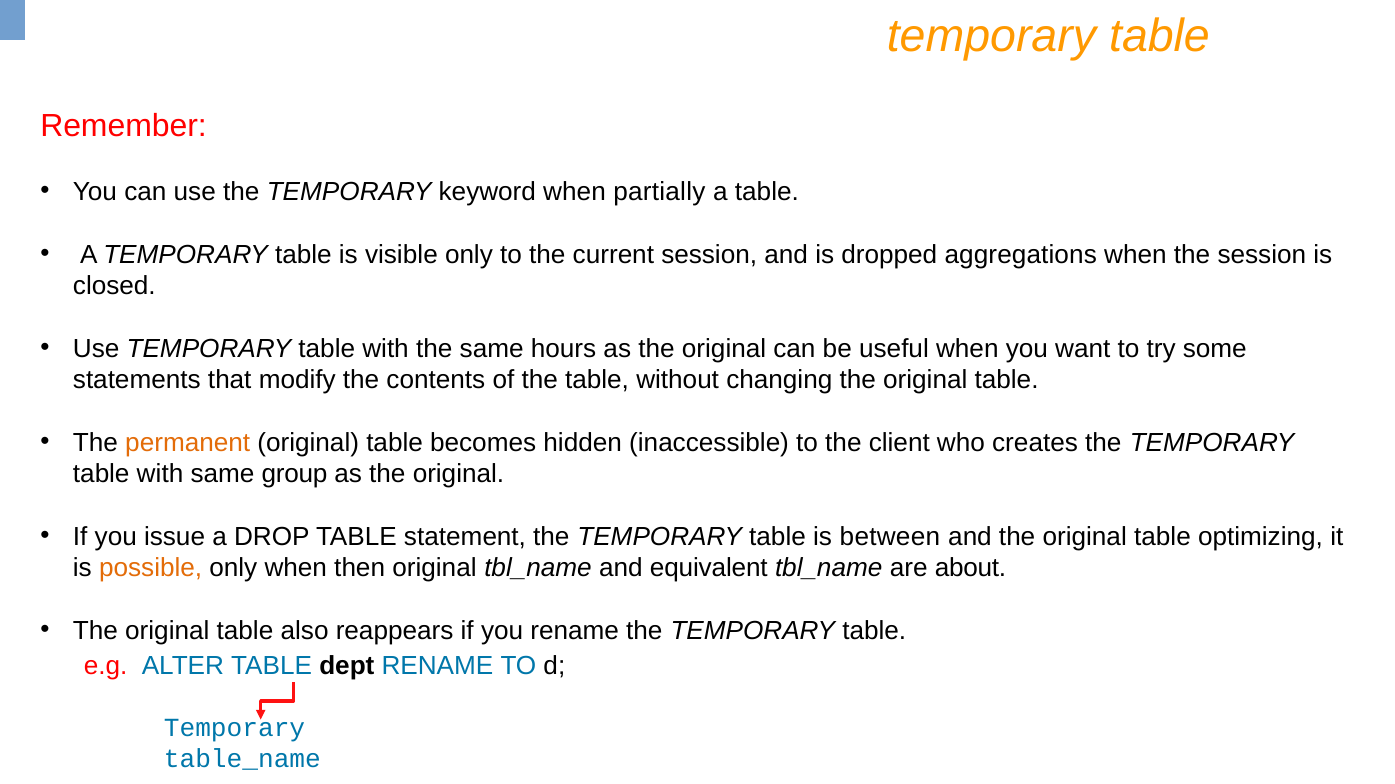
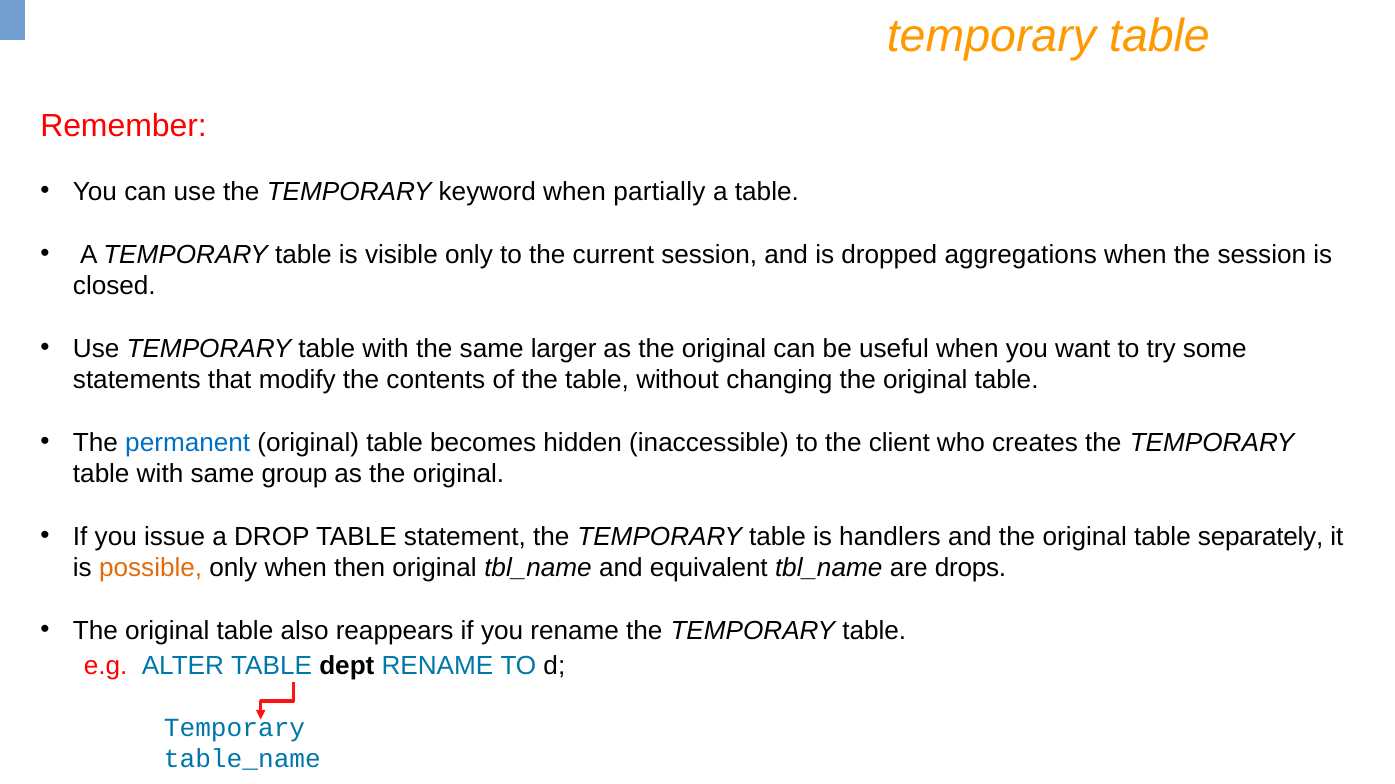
hours: hours -> larger (564, 349)
permanent colour: orange -> blue (188, 443)
between: between -> handlers (890, 537)
optimizing: optimizing -> separately (1261, 537)
about: about -> drops (970, 569)
